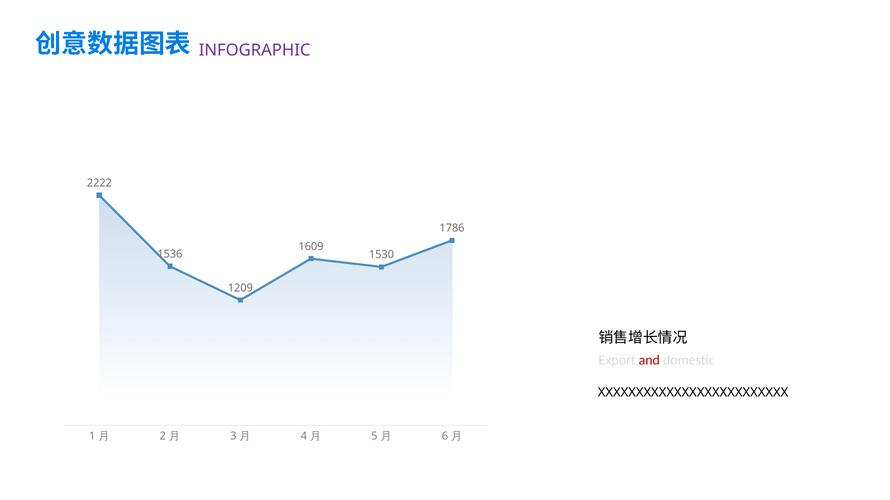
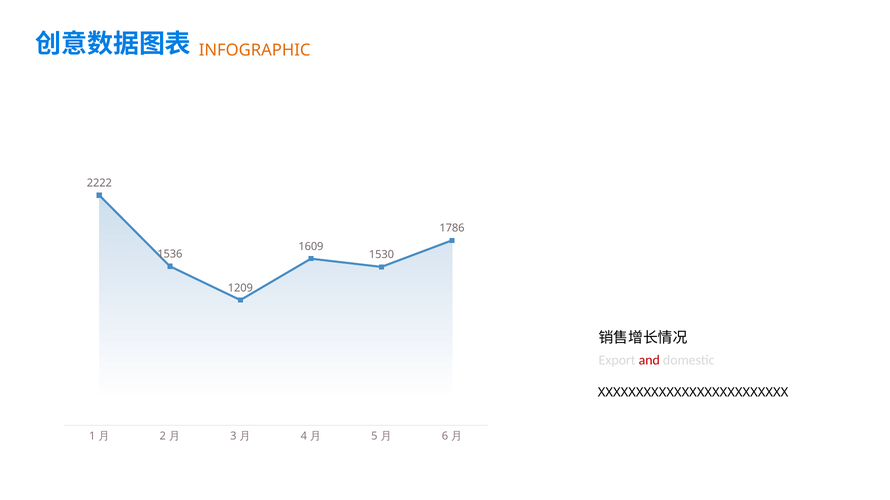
INFOGRAPHIC colour: purple -> orange (255, 50)
